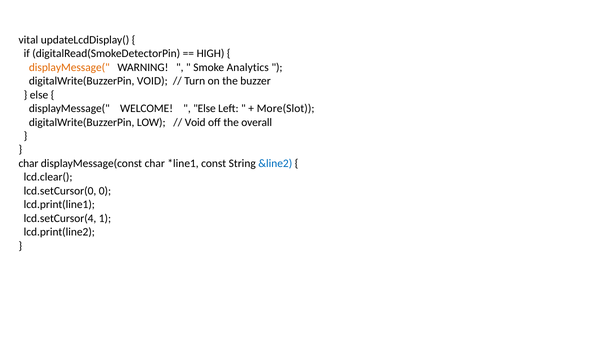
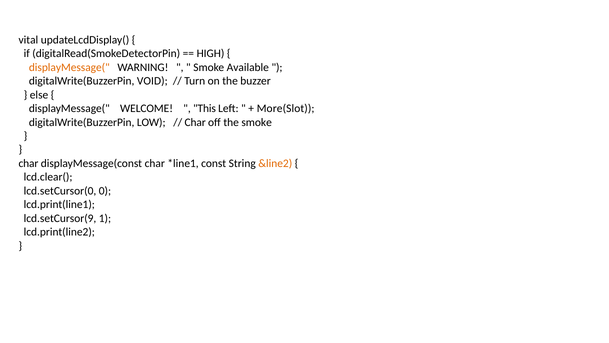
Analytics: Analytics -> Available (248, 67)
Else: Else -> This (205, 108)
Void: Void -> Char (195, 122)
the overall: overall -> smoke (257, 122)
&line2 colour: blue -> orange (275, 163)
lcd.setCursor(4: lcd.setCursor(4 -> lcd.setCursor(9 (60, 218)
